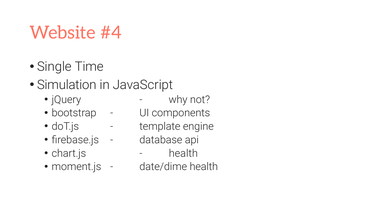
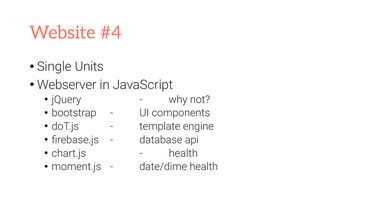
Time: Time -> Units (89, 67)
Simulation: Simulation -> Webserver (67, 85)
